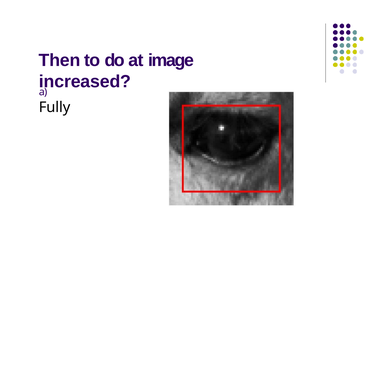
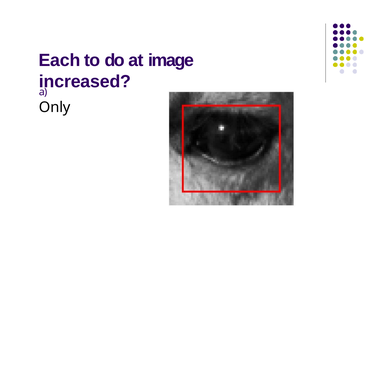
Then: Then -> Each (59, 60)
Fully: Fully -> Only (55, 107)
